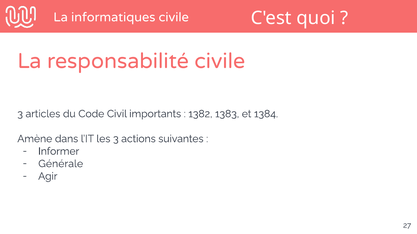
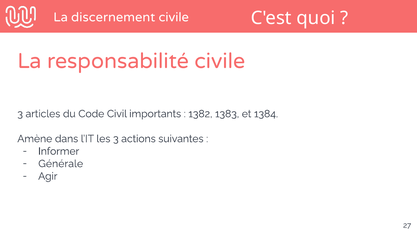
informatiques: informatiques -> discernement (113, 17)
